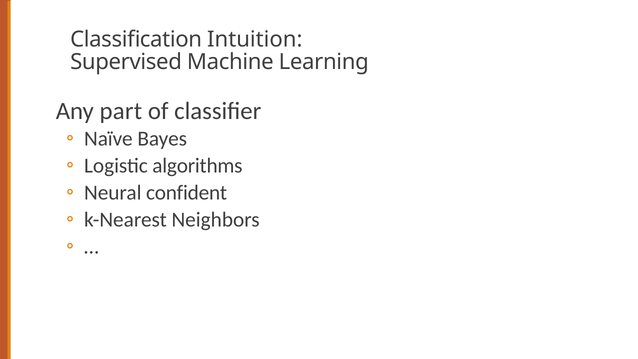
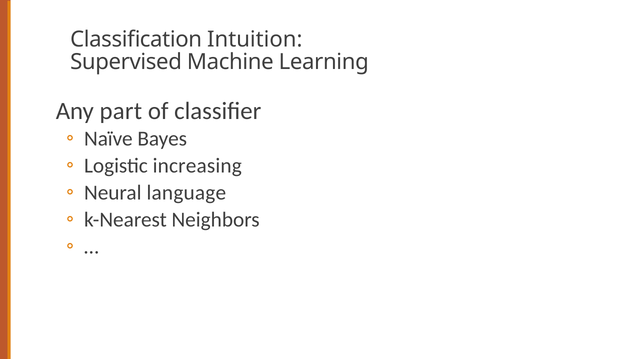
algorithms: algorithms -> increasing (197, 166)
confident: confident -> language (186, 193)
